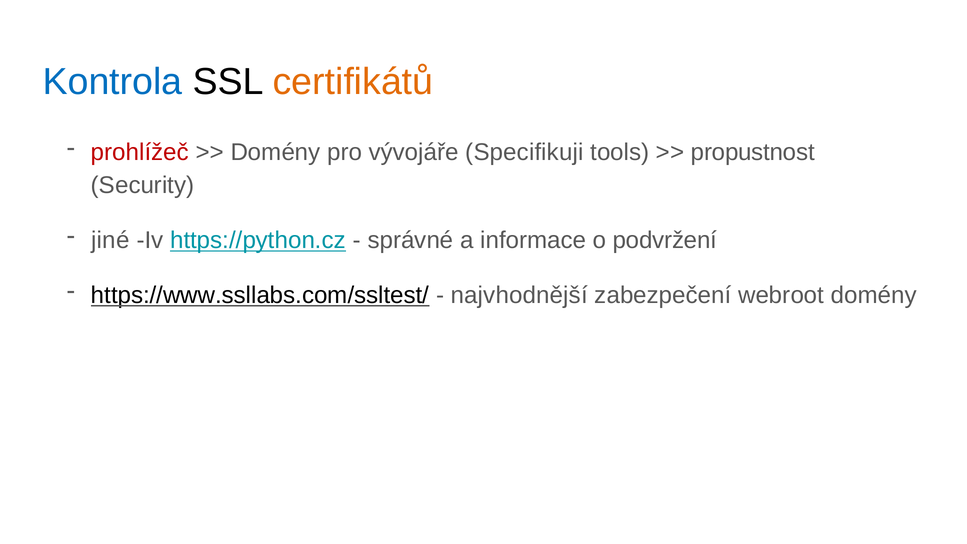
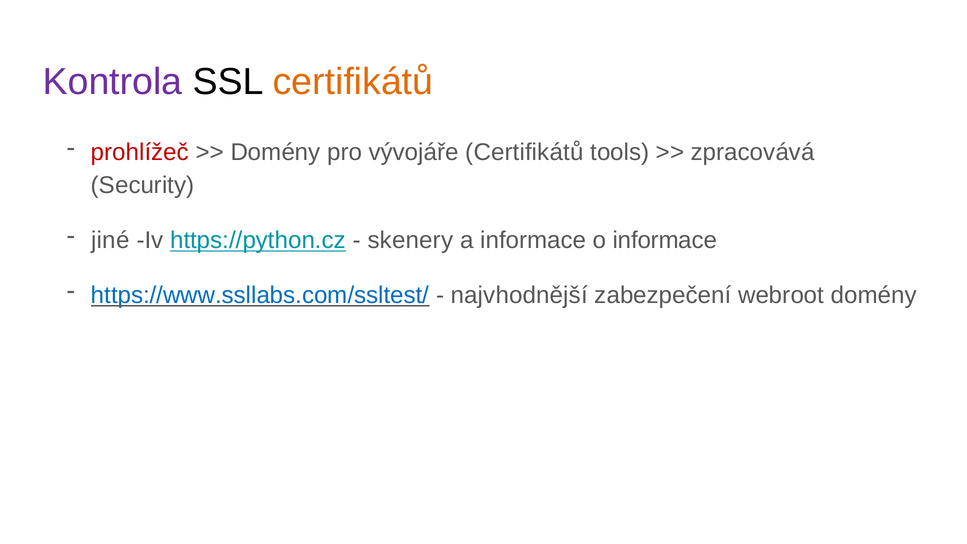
Kontrola colour: blue -> purple (113, 82)
vývojáře Specifikuji: Specifikuji -> Certifikátů (524, 152)
propustnost: propustnost -> zpracovává (753, 152)
správné: správné -> skenery (410, 240)
o podvržení: podvržení -> informace (665, 240)
https://www.ssllabs.com/ssltest/ colour: black -> blue (260, 295)
